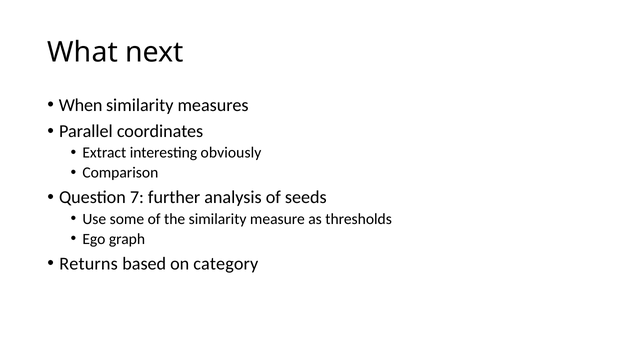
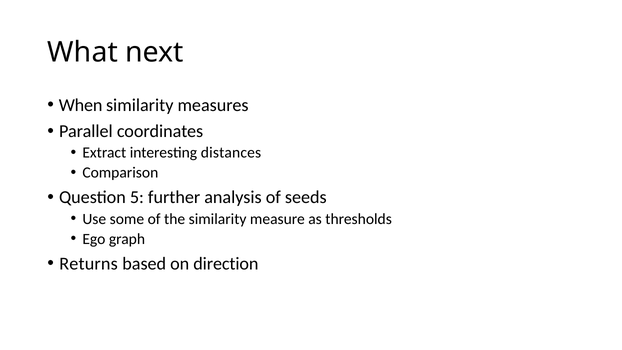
obviously: obviously -> distances (231, 153)
7: 7 -> 5 (137, 197)
category: category -> direction (226, 263)
